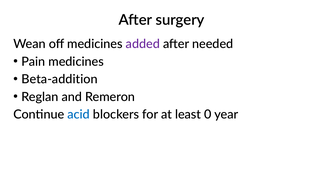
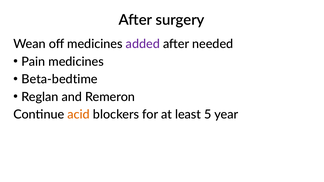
Beta-addition: Beta-addition -> Beta-bedtime (60, 79)
acid colour: blue -> orange (79, 115)
0: 0 -> 5 (208, 115)
